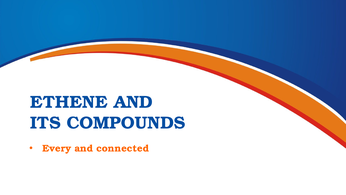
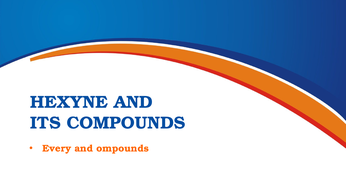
ETHENE: ETHENE -> HEXYNE (69, 102)
connected: connected -> ompounds (123, 148)
